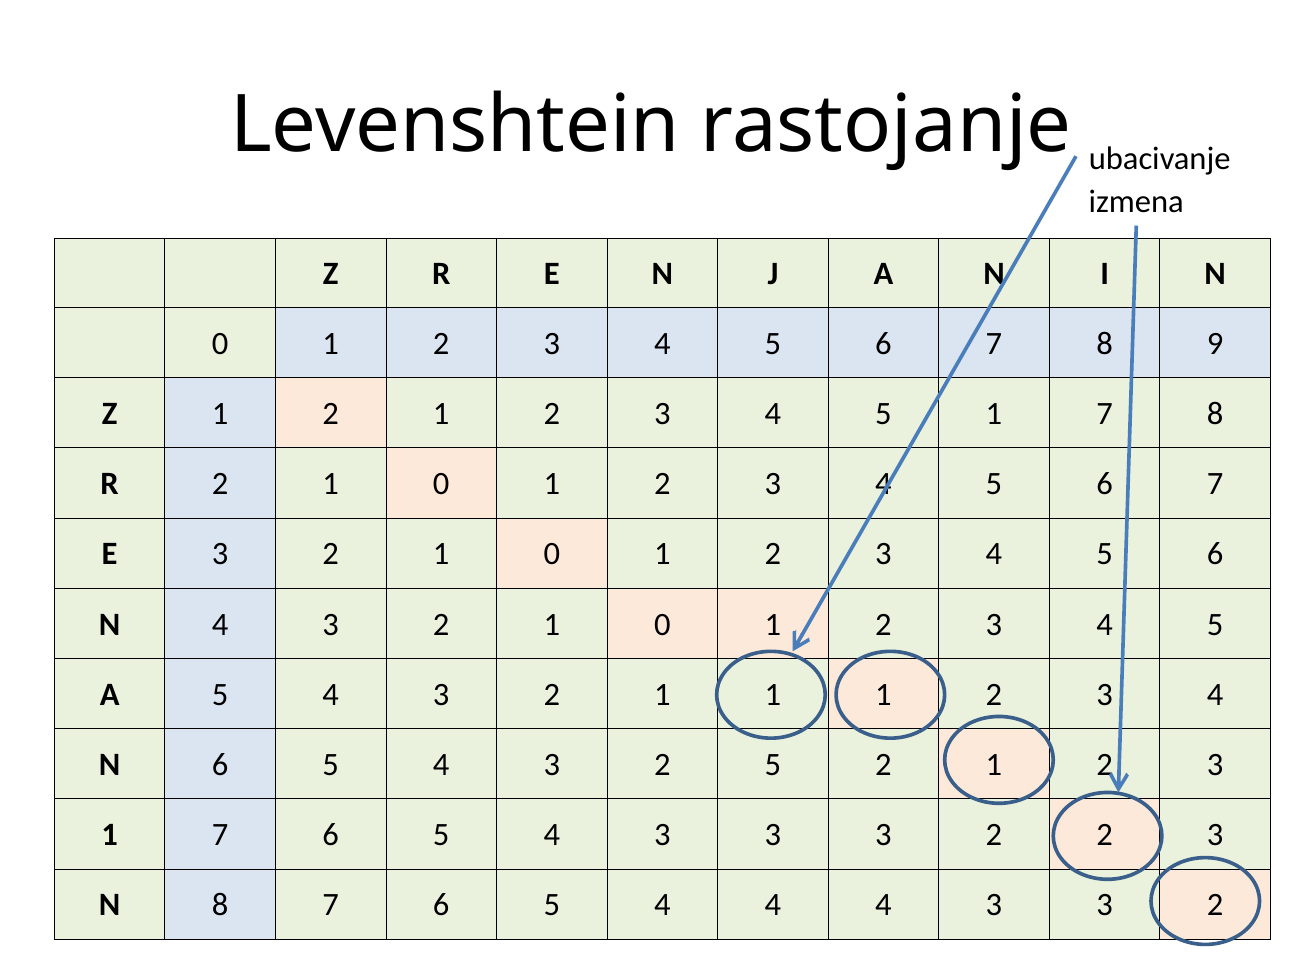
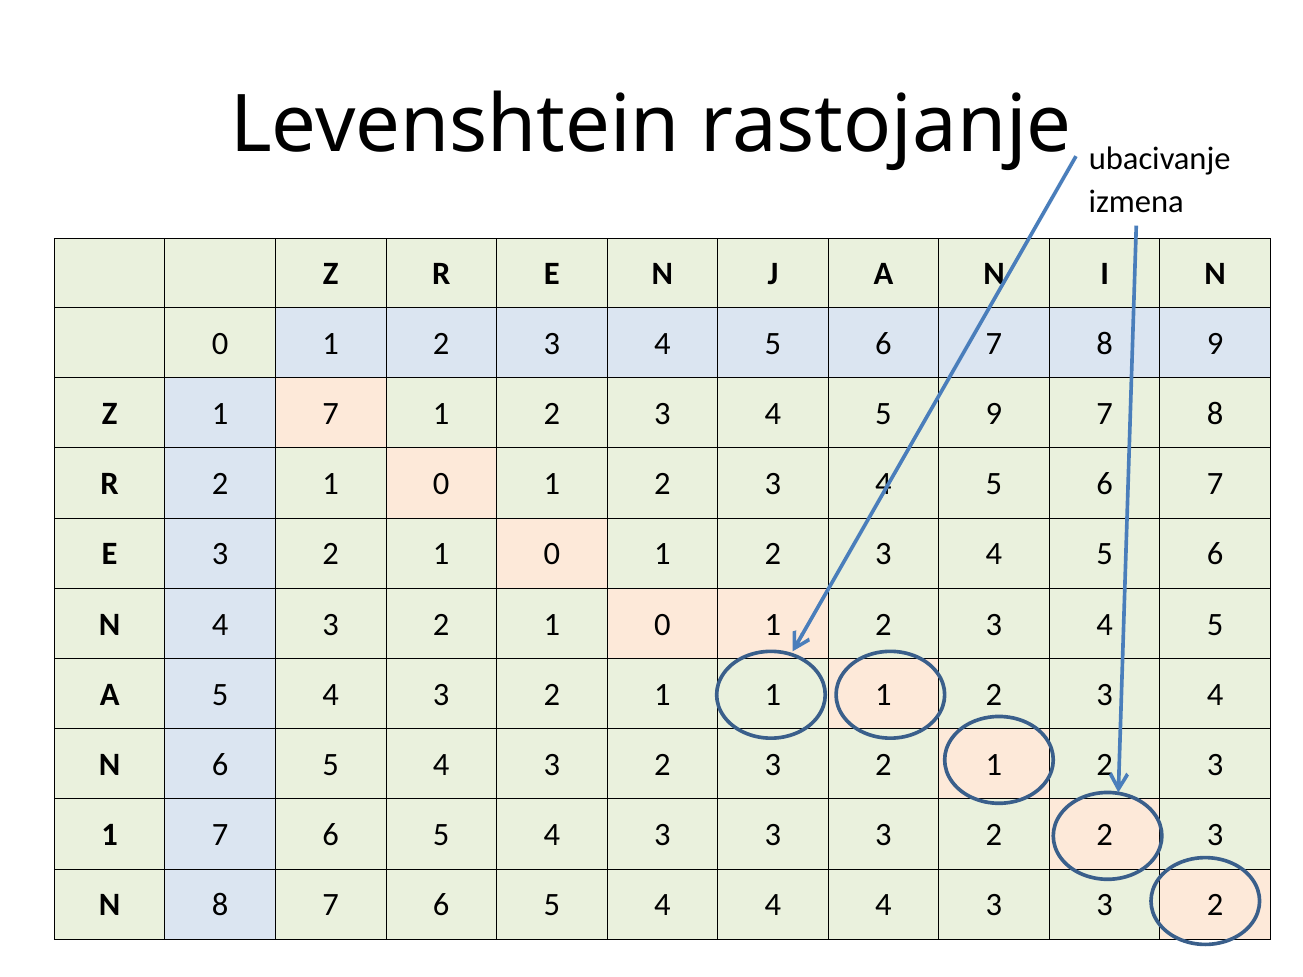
Z 1 2: 2 -> 7 (331, 414)
5 1: 1 -> 9 (994, 414)
3 2 5: 5 -> 3 (773, 765)
